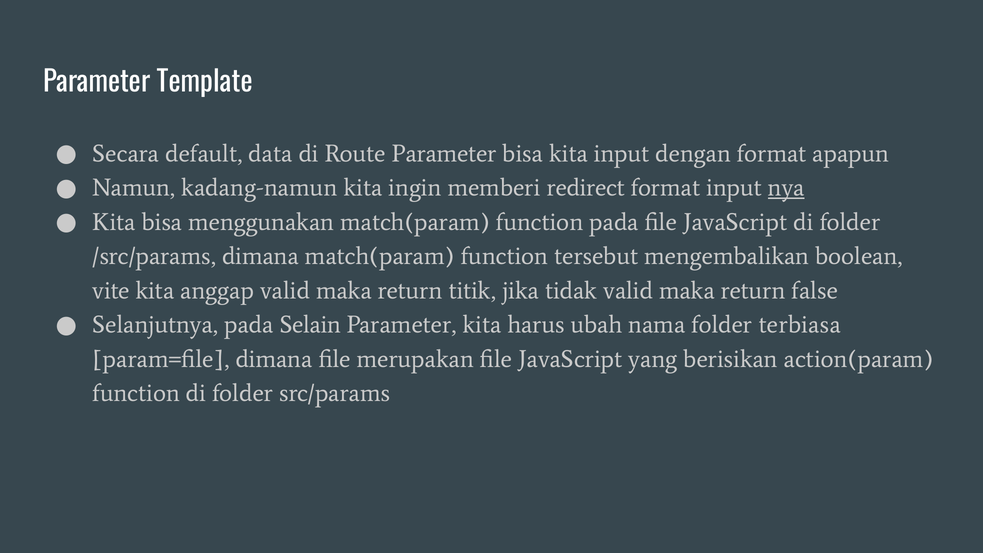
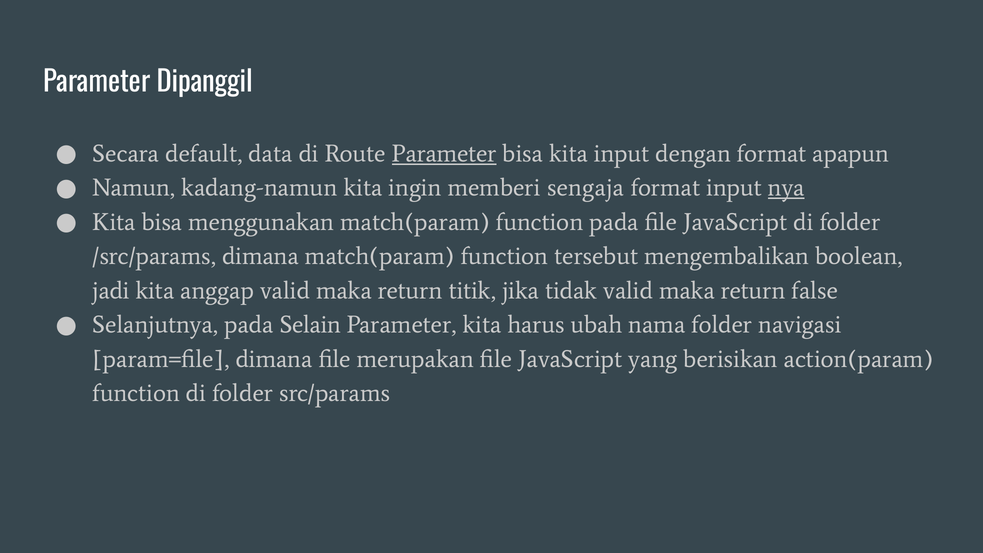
Template: Template -> Dipanggil (205, 82)
Parameter underline: none -> present (444, 153)
redirect: redirect -> sengaja (586, 188)
vite: vite -> jadi (111, 290)
terbiasa: terbiasa -> navigasi (800, 325)
